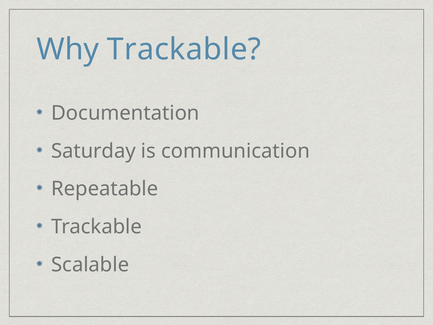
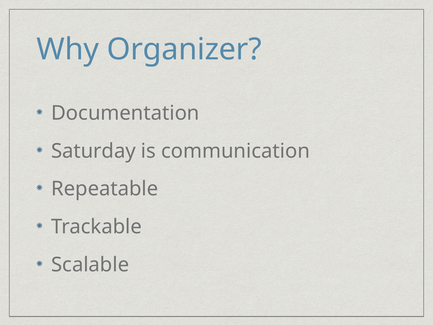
Why Trackable: Trackable -> Organizer (184, 49)
